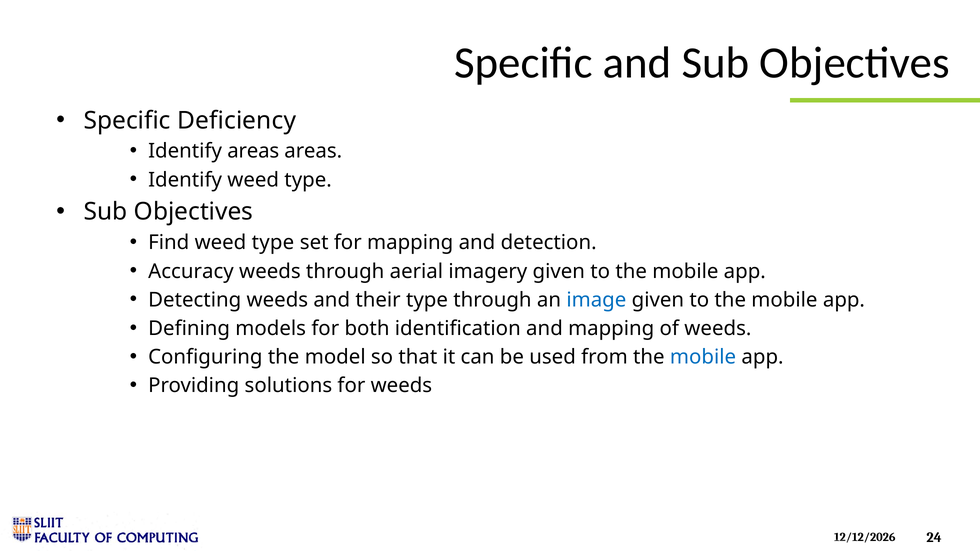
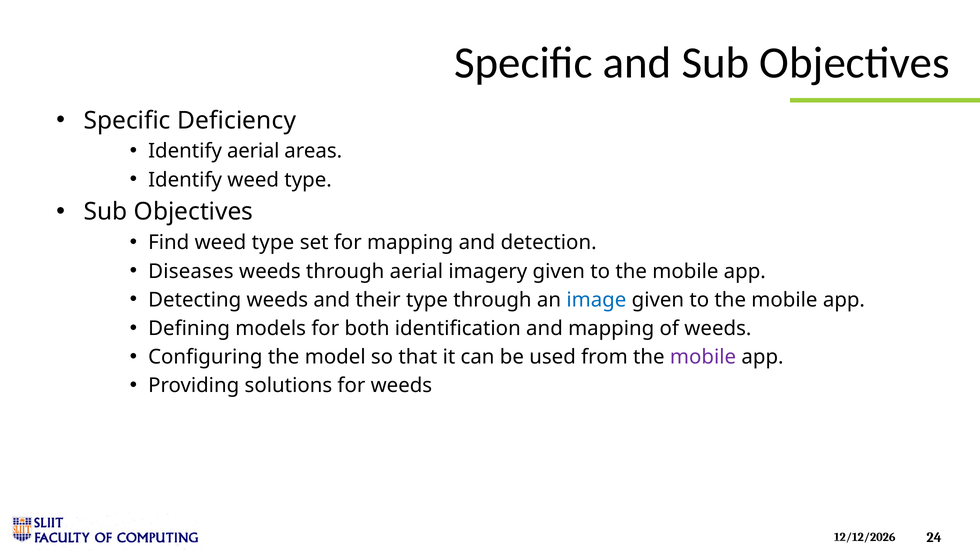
Identify areas: areas -> aerial (253, 151)
Accuracy: Accuracy -> Diseases (191, 271)
mobile colour: blue -> purple (703, 357)
